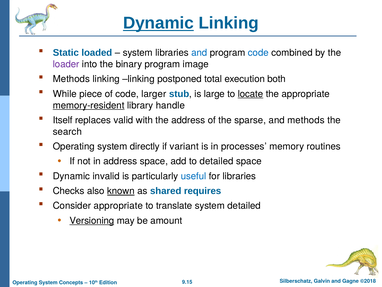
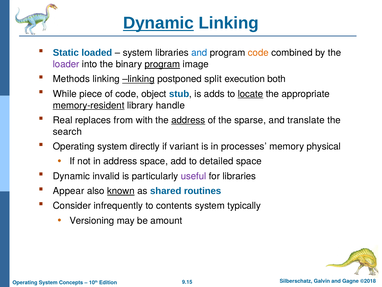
code colour: blue -> orange (258, 53)
program underline: none -> present (162, 64)
linking underline: none -> present (138, 79)
total: total -> split (213, 79)
larger: larger -> object (154, 94)
large: large -> adds (214, 94)
Itself: Itself -> Real (63, 120)
valid: valid -> from (123, 120)
address underline: none -> present (188, 120)
and methods: methods -> translate (306, 120)
routines: routines -> physical (324, 146)
useful colour: blue -> purple (194, 176)
Checks: Checks -> Appear (69, 191)
requires: requires -> routines (203, 191)
Consider appropriate: appropriate -> infrequently (118, 205)
translate: translate -> contents (174, 205)
system detailed: detailed -> typically (244, 205)
Versioning underline: present -> none (92, 220)
